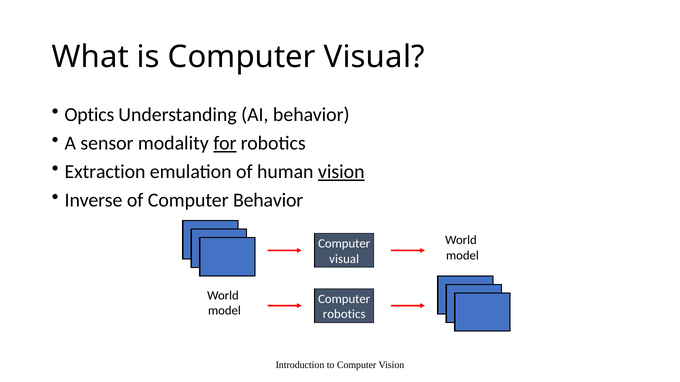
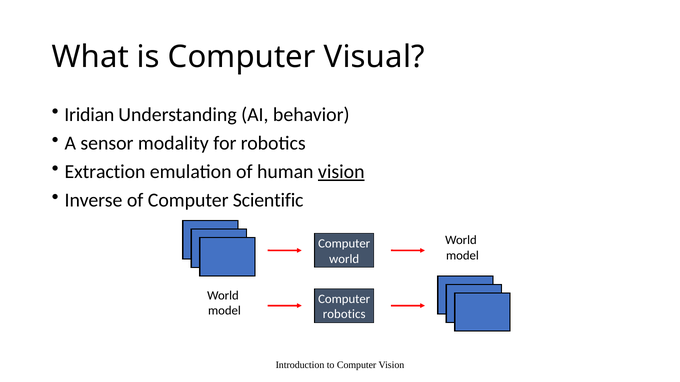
Optics: Optics -> Iridian (89, 115)
for underline: present -> none (225, 143)
Computer Behavior: Behavior -> Scientific (268, 201)
visual: visual -> world (344, 259)
